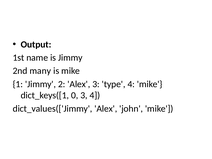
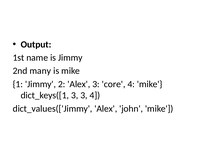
type: type -> core (114, 84)
dict_keys([1 0: 0 -> 3 (75, 95)
